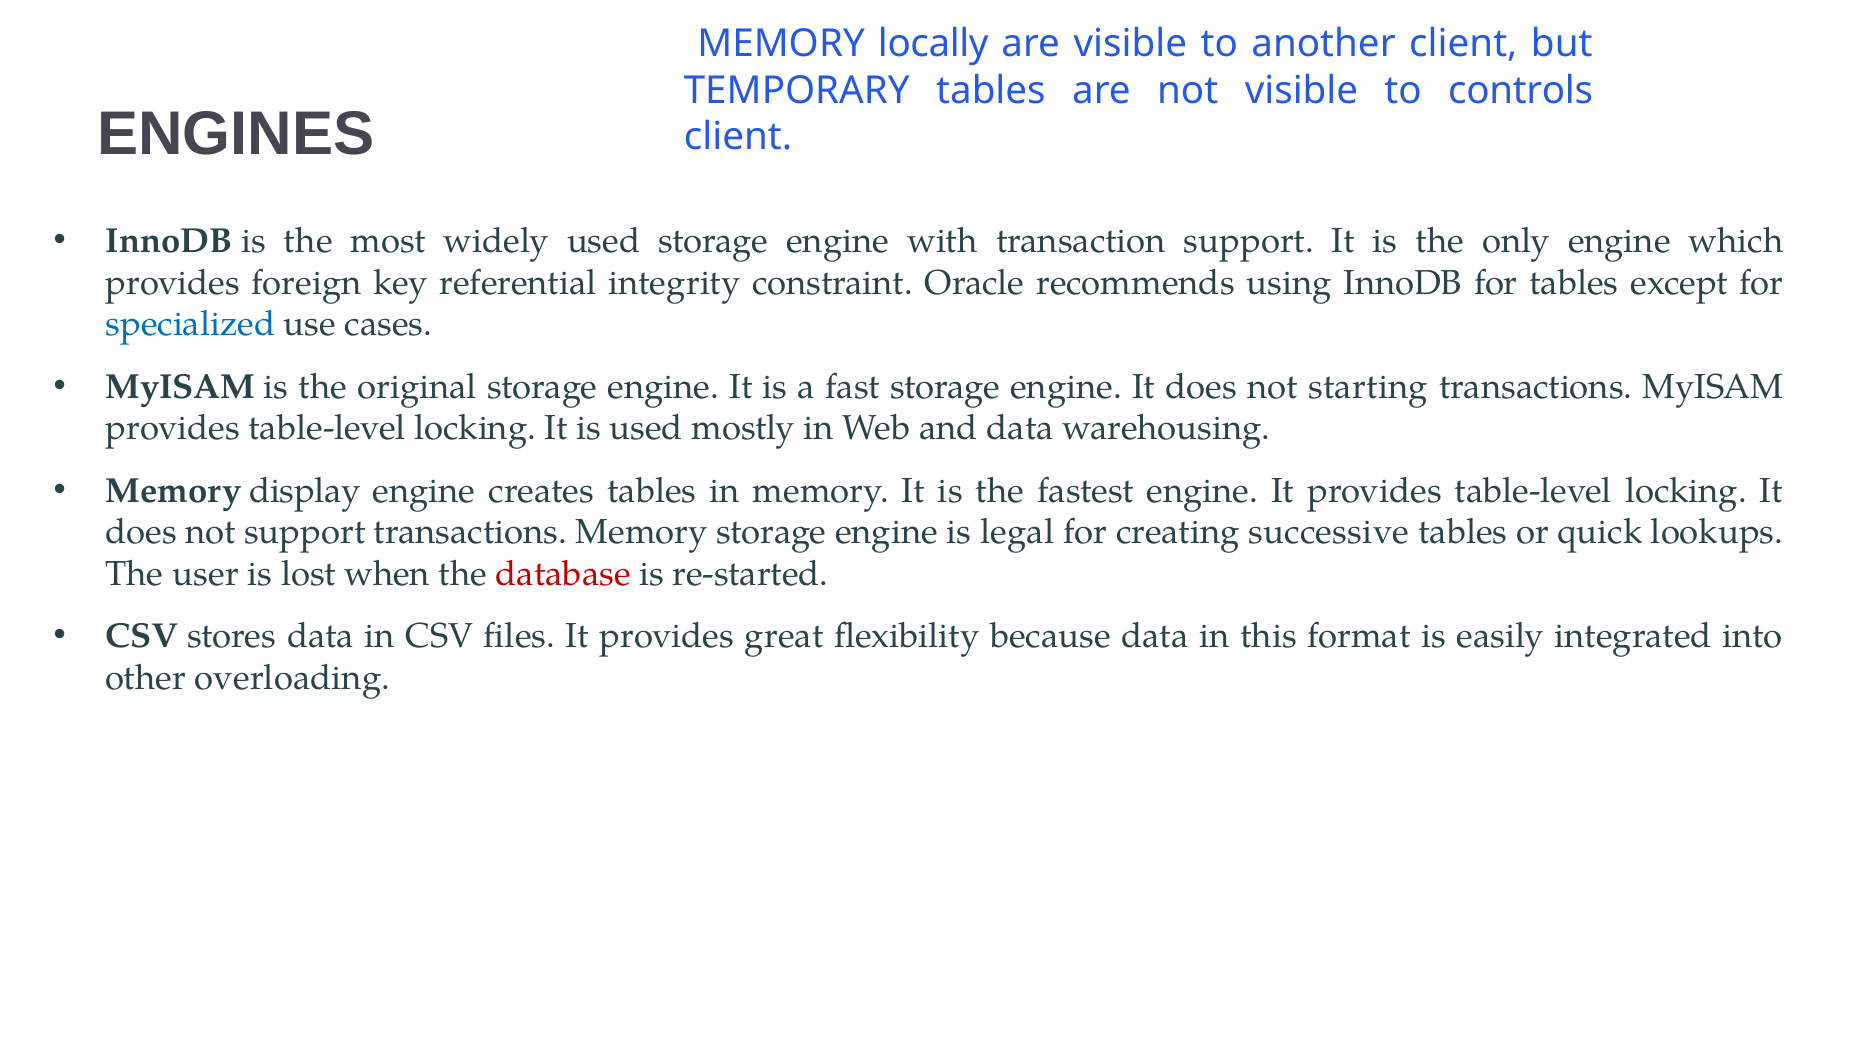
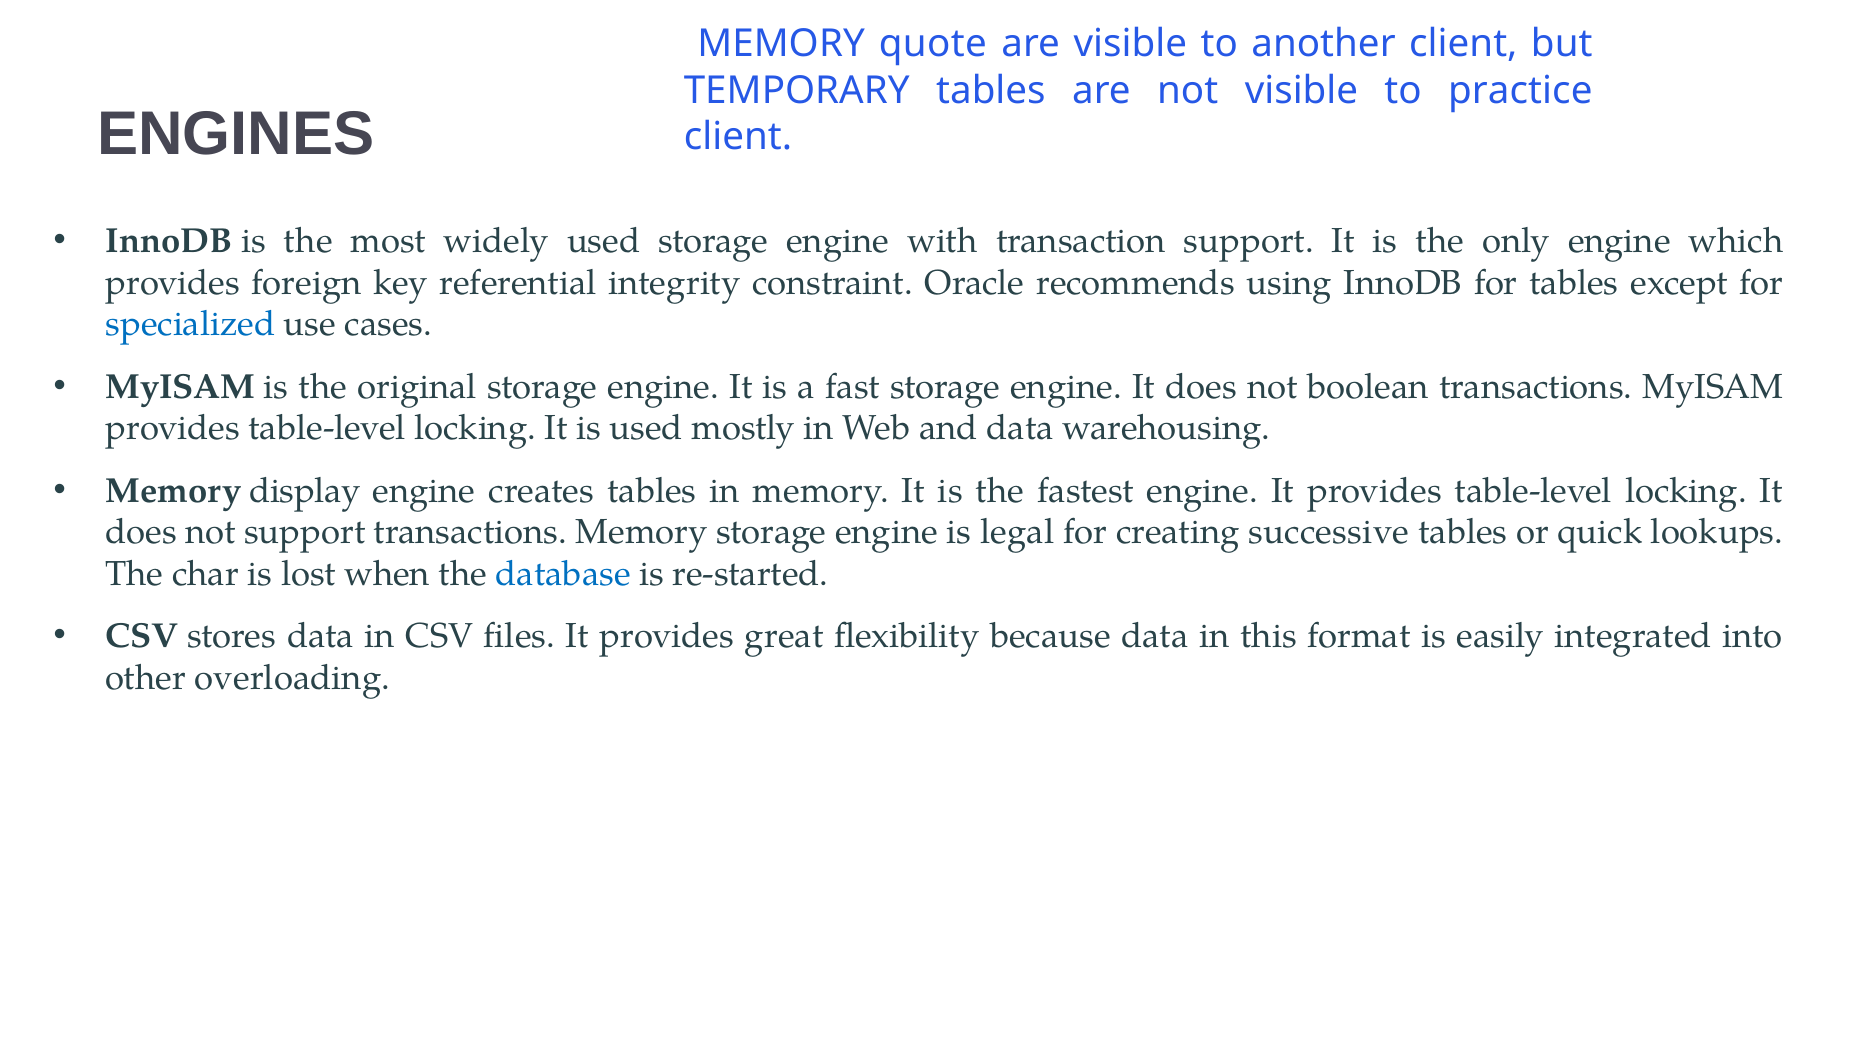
locally: locally -> quote (933, 44)
controls: controls -> practice (1520, 90)
starting: starting -> boolean (1368, 387)
user: user -> char (206, 574)
database colour: red -> blue (563, 574)
